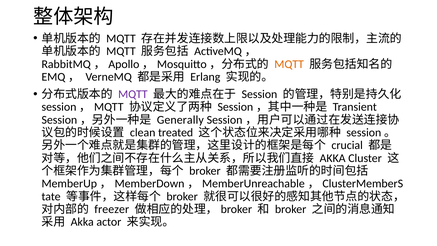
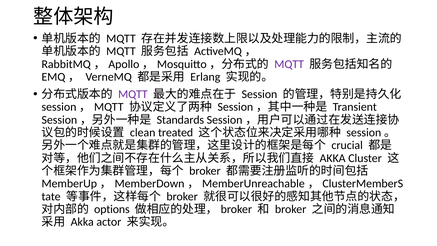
MQTT colour: orange -> purple (289, 64)
Generally: Generally -> Standards (180, 120)
freezer: freezer -> options (112, 209)
